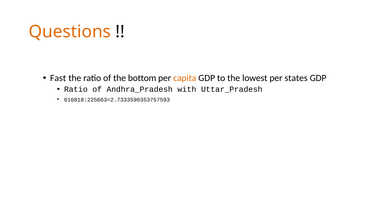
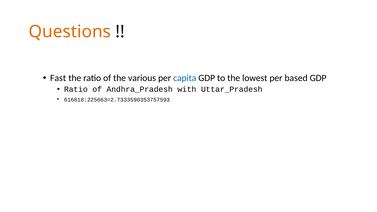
bottom: bottom -> various (142, 78)
capita colour: orange -> blue (185, 78)
states: states -> based (296, 78)
